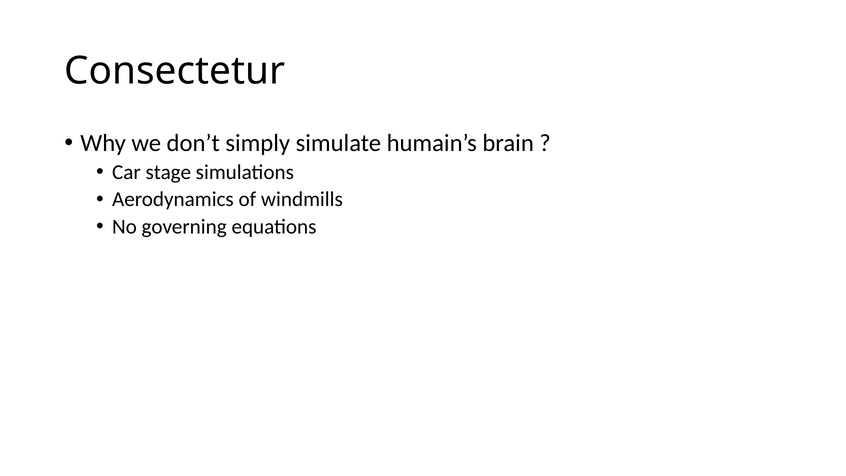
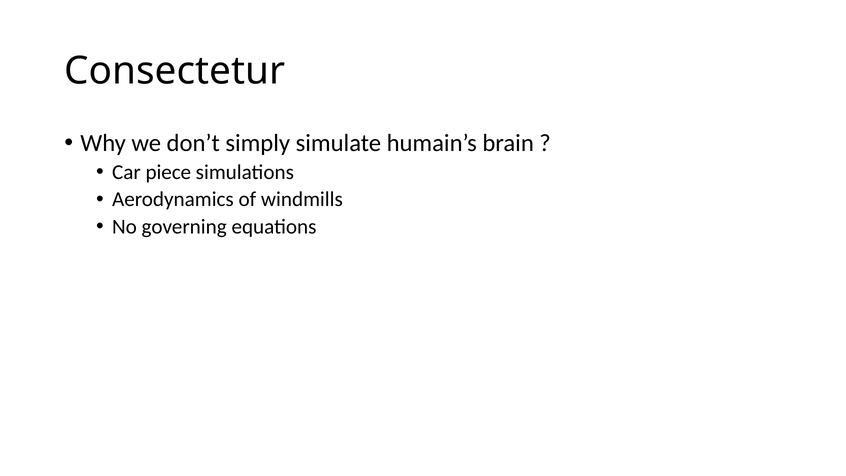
stage: stage -> piece (168, 172)
